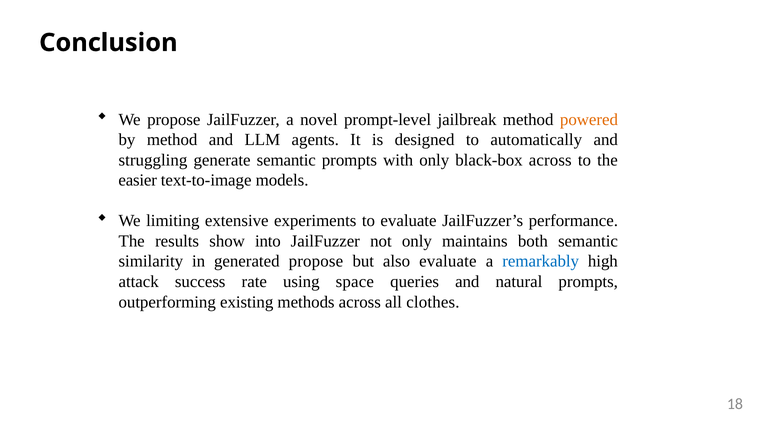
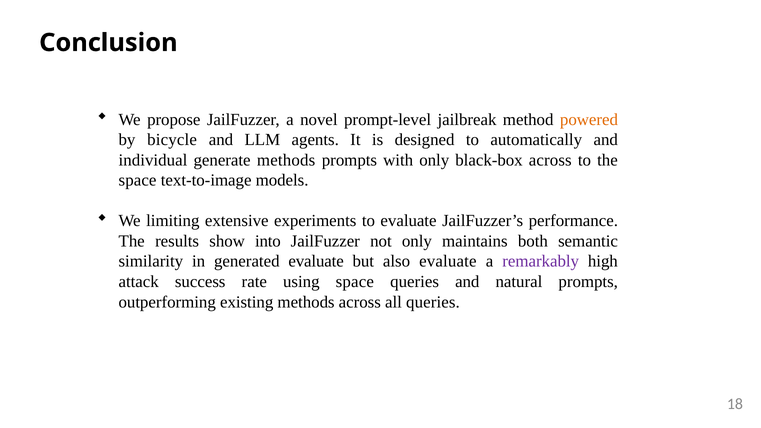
by method: method -> bicycle (172, 140)
struggling: struggling -> individual (153, 160)
generate semantic: semantic -> methods (286, 160)
easier: easier -> space (138, 180)
generated propose: propose -> evaluate (316, 261)
remarkably colour: blue -> purple (541, 261)
all clothes: clothes -> queries (433, 302)
